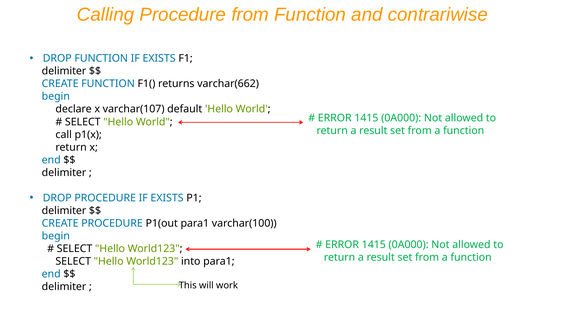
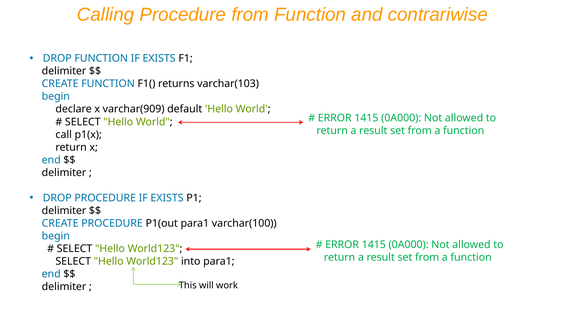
varchar(662: varchar(662 -> varchar(103 (228, 84)
varchar(107: varchar(107 -> varchar(909 (134, 109)
